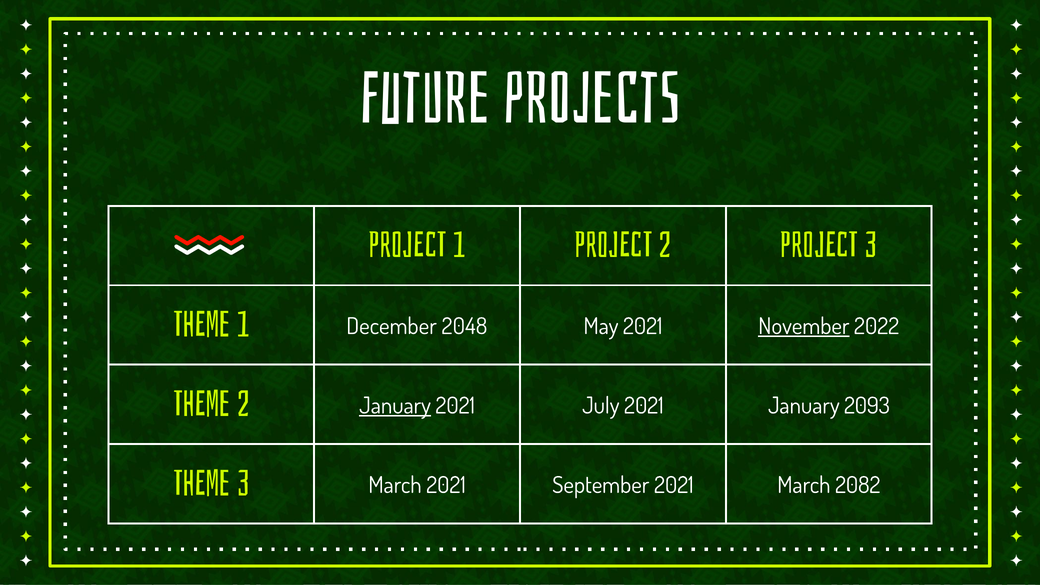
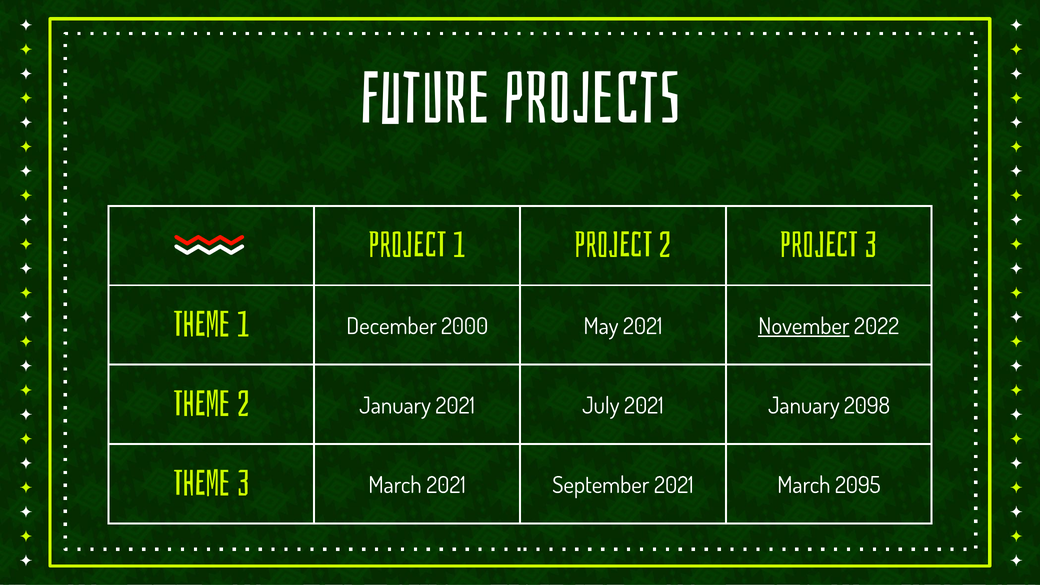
2048: 2048 -> 2000 (465, 326)
January underline: present -> none (395, 406)
2093: 2093 -> 2098 (867, 406)
2082: 2082 -> 2095 (858, 485)
